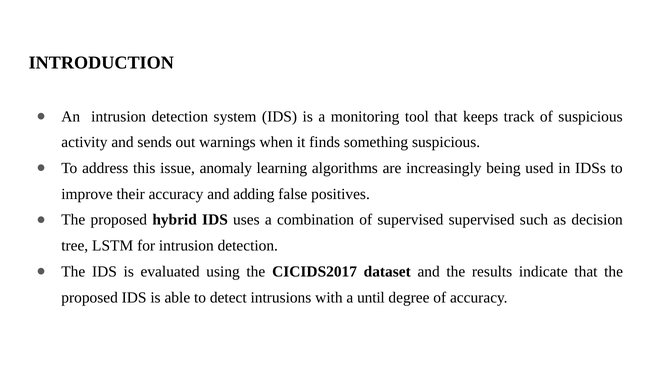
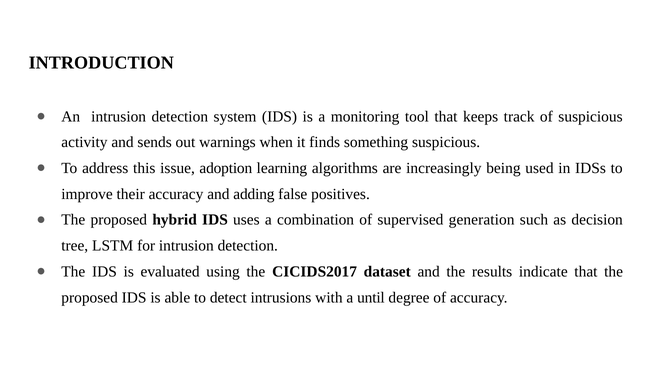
anomaly: anomaly -> adoption (226, 168)
supervised supervised: supervised -> generation (482, 220)
